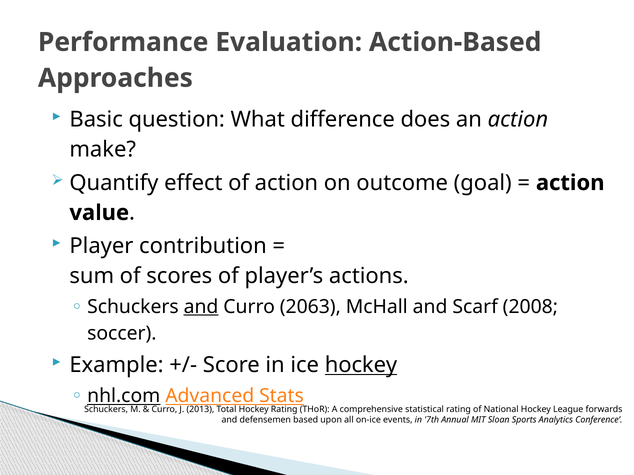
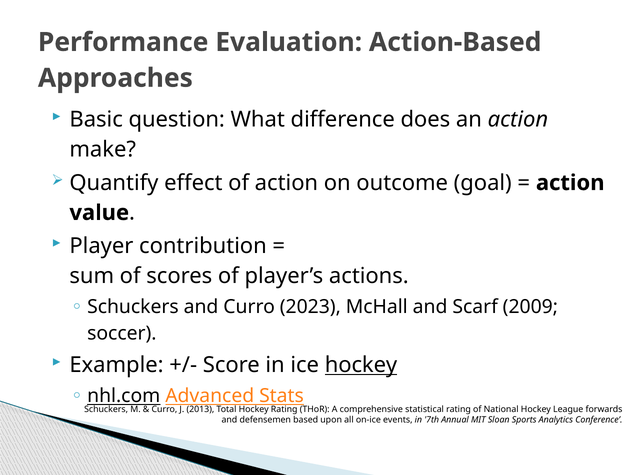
and underline: present -> none (201, 307)
2063: 2063 -> 2023 (310, 307)
2008: 2008 -> 2009 (530, 307)
